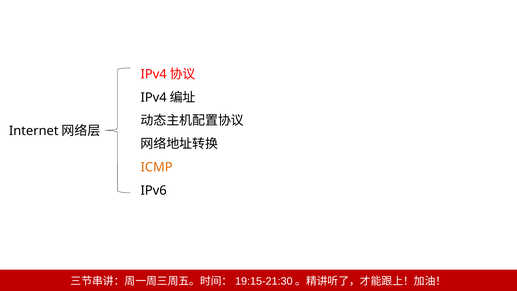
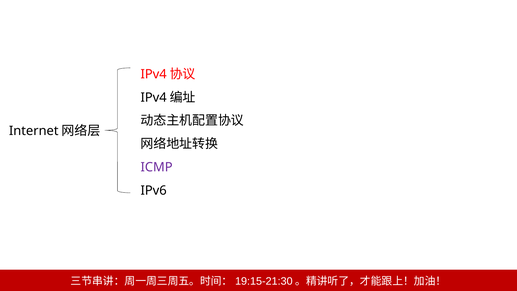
ICMP colour: orange -> purple (157, 167)
